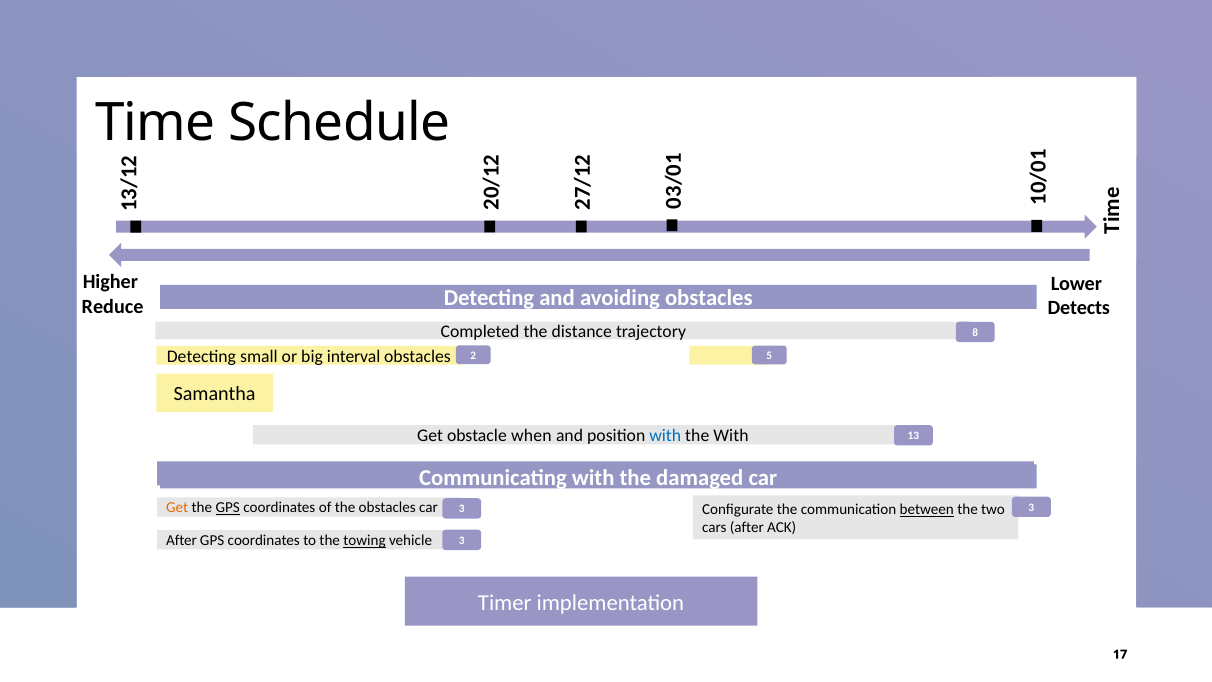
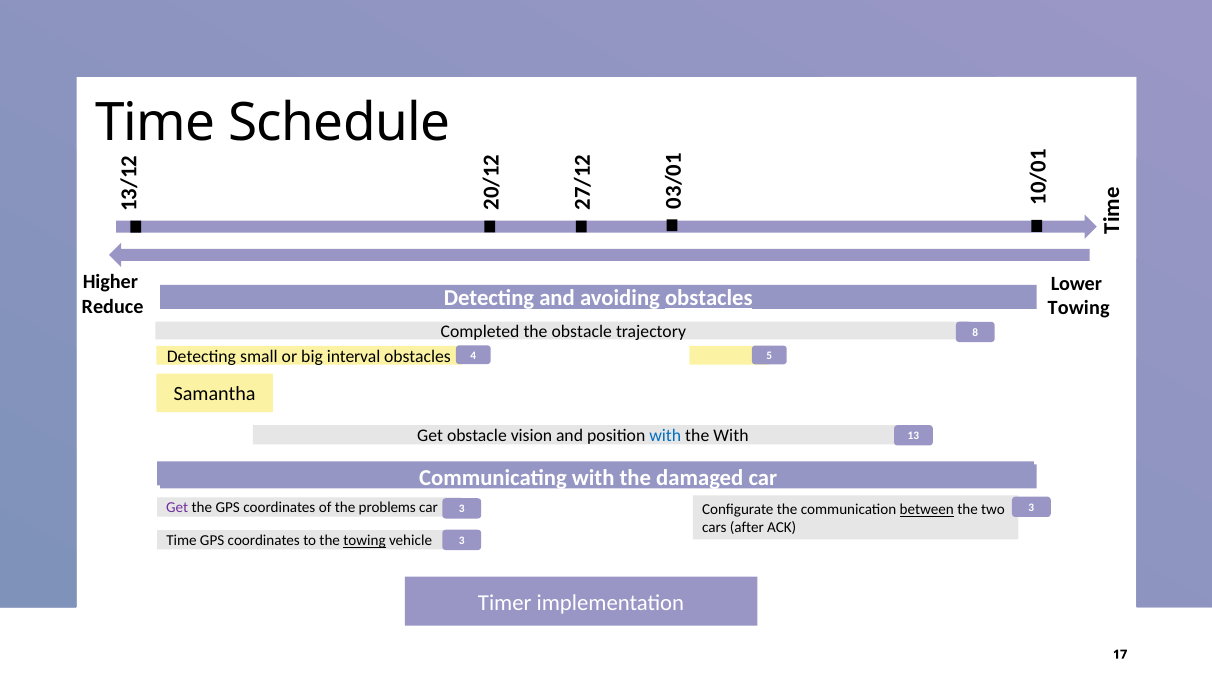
obstacles underline: none -> present (709, 298)
Detects: Detects -> Towing (1079, 308)
the distance: distance -> obstacle (582, 332)
obstacles 2: 2 -> 4 (473, 355)
when: when -> vision (531, 436)
Get colour: orange -> purple (177, 508)
GPS underline: present -> none (228, 508)
the obstacles: obstacles -> problems (387, 508)
After: After -> Time (181, 541)
